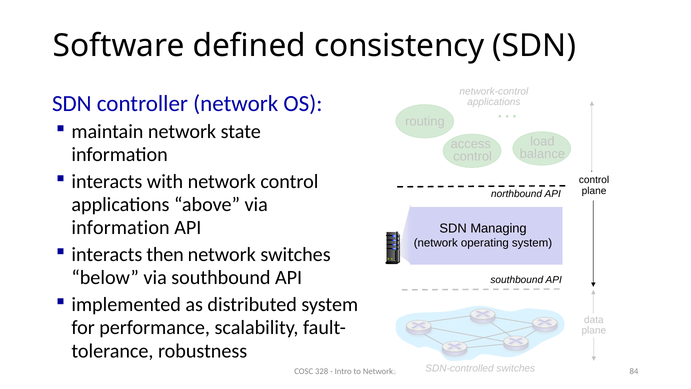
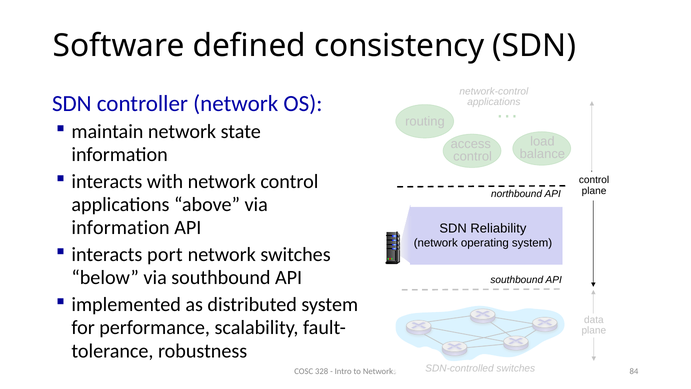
Managing: Managing -> Reliability (498, 228)
then: then -> port (165, 255)
